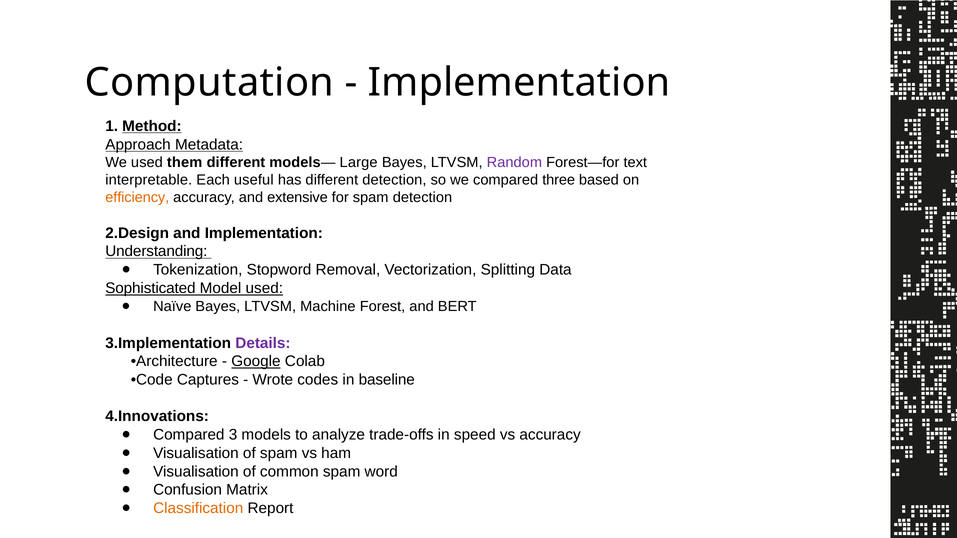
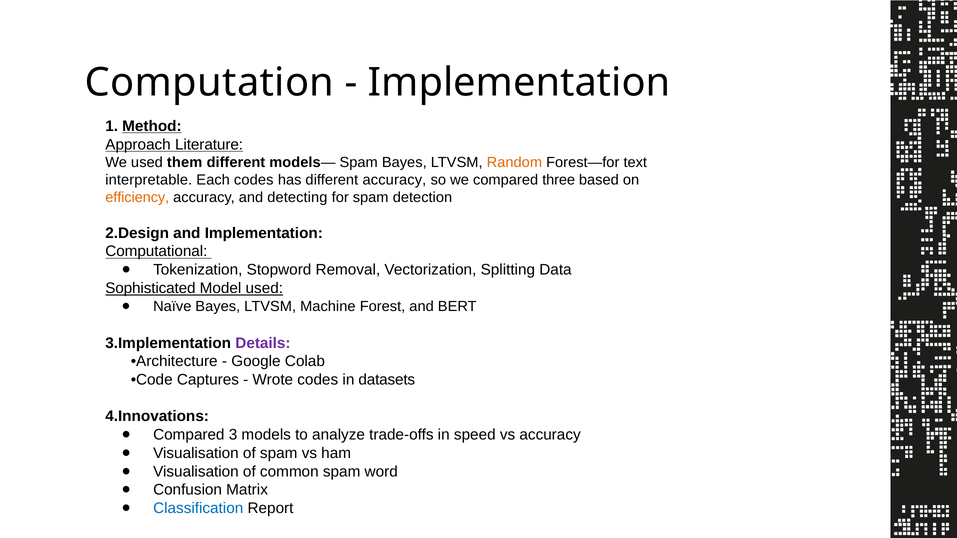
Metadata: Metadata -> Literature (209, 145)
models— Large: Large -> Spam (359, 163)
Random colour: purple -> orange (514, 163)
Each useful: useful -> codes (254, 180)
different detection: detection -> accuracy (394, 180)
extensive: extensive -> detecting (297, 198)
Understanding: Understanding -> Computational (156, 252)
Google underline: present -> none (256, 362)
baseline: baseline -> datasets (387, 380)
Classification colour: orange -> blue (198, 508)
